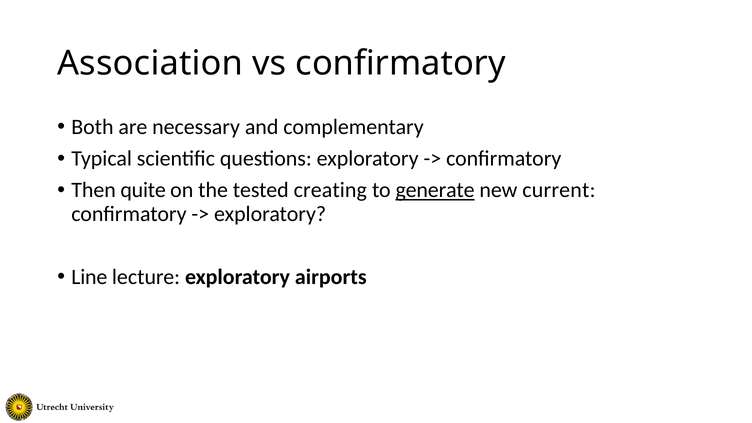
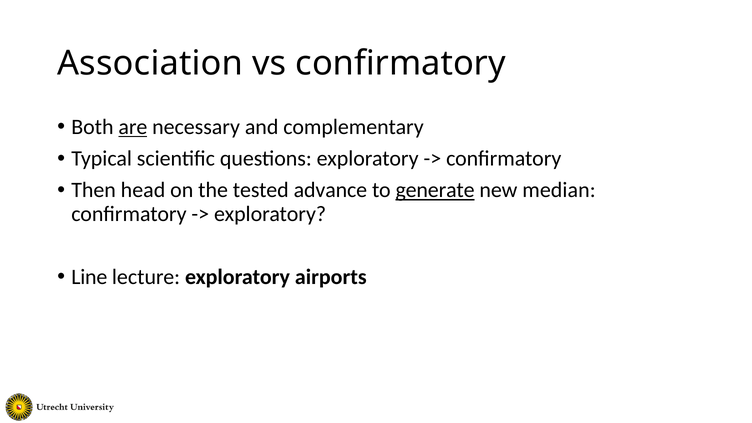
are underline: none -> present (133, 127)
quite: quite -> head (143, 190)
creating: creating -> advance (330, 190)
current: current -> median (559, 190)
